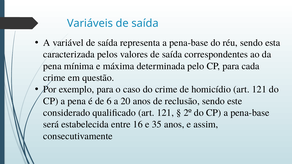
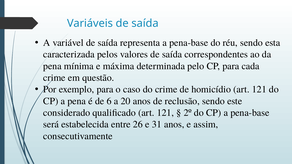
16: 16 -> 26 (138, 125)
35: 35 -> 31 (157, 125)
